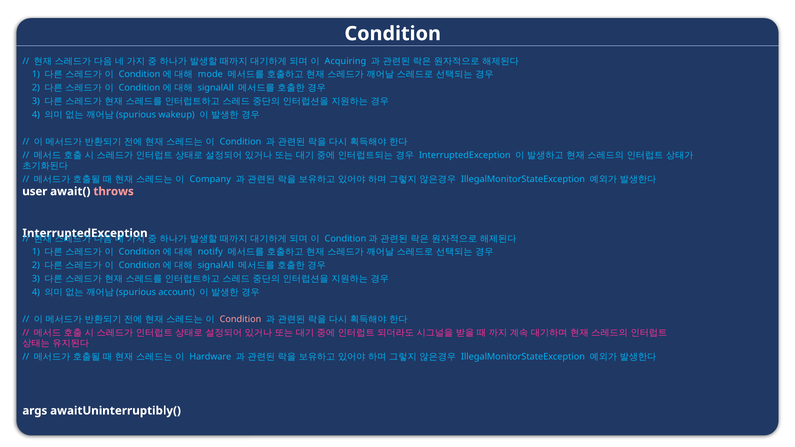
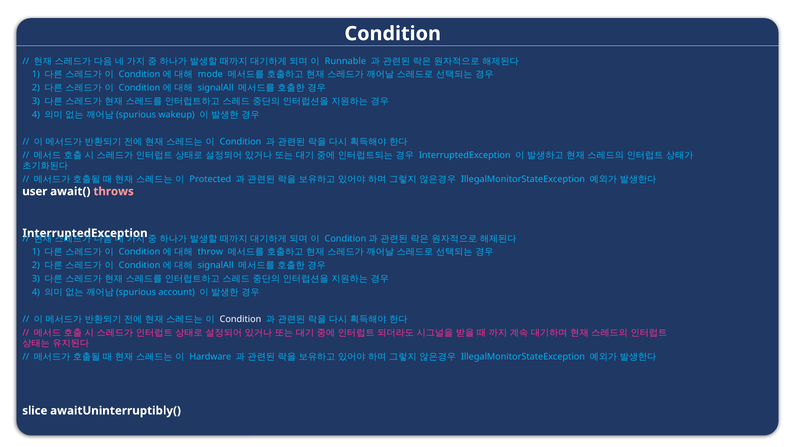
Acquiring: Acquiring -> Runnable (345, 61)
Company: Company -> Protected (210, 179)
notify: notify -> throw (210, 252)
Condition colour: pink -> white (241, 319)
args: args -> slice (35, 411)
